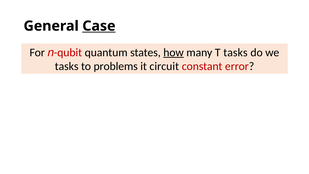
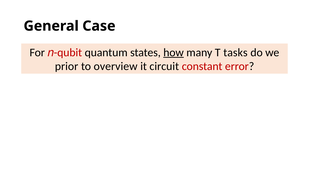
Case underline: present -> none (99, 26)
tasks: tasks -> prior (67, 66)
problems: problems -> overview (116, 66)
